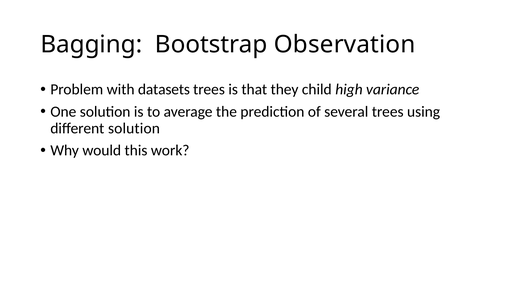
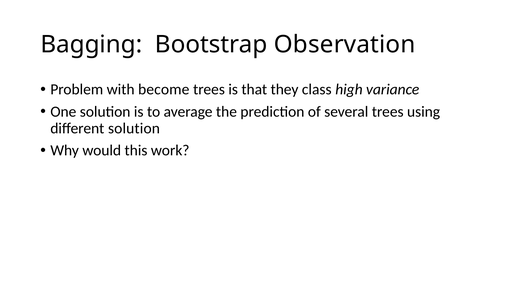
datasets: datasets -> become (164, 90)
child: child -> class (317, 90)
